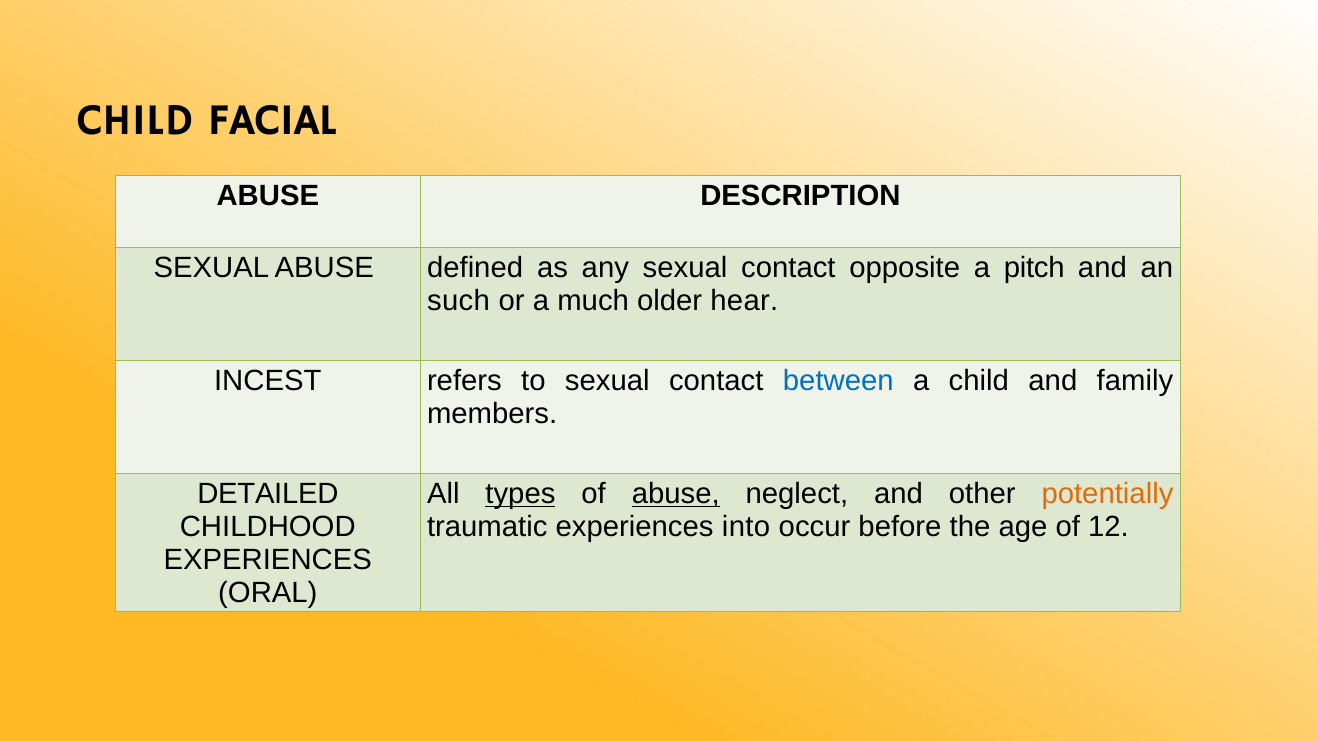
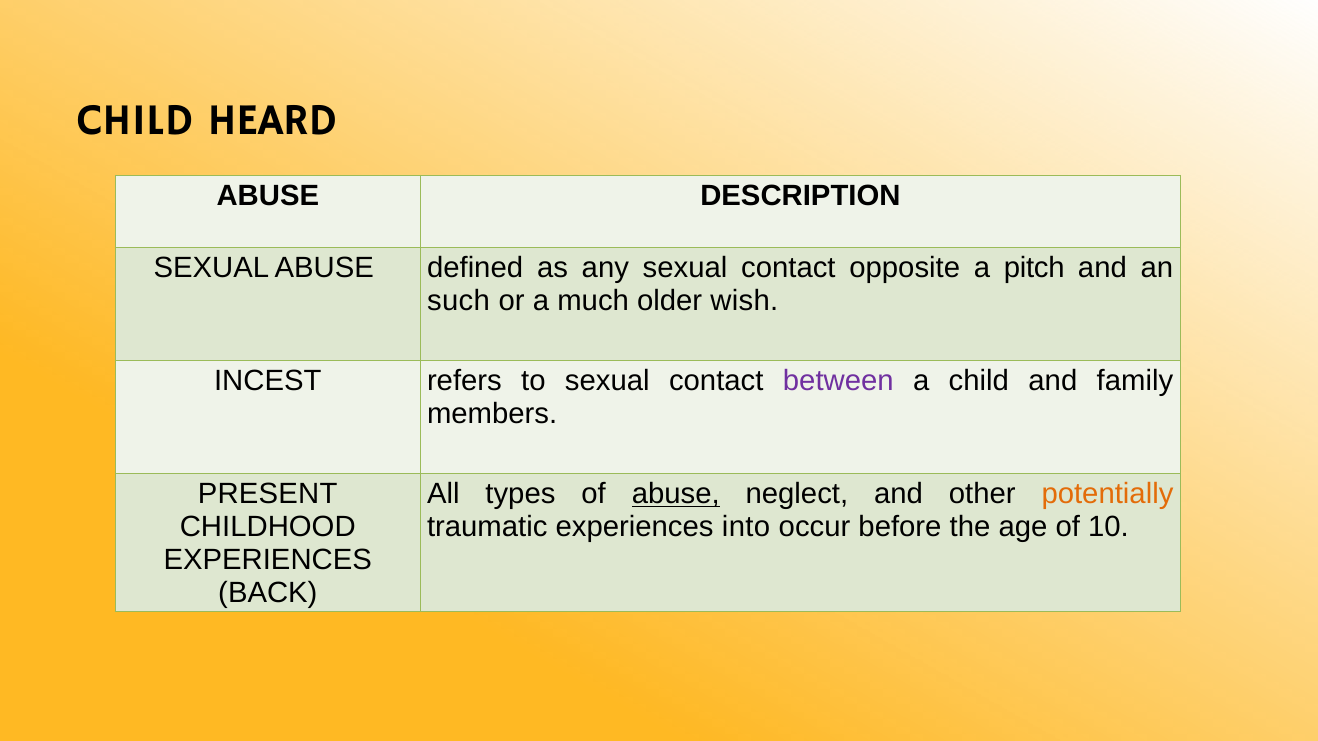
FACIAL: FACIAL -> HEARD (273, 120)
hear: hear -> wish (744, 301)
between colour: blue -> purple (838, 381)
DETAILED: DETAILED -> PRESENT (268, 494)
types underline: present -> none (520, 494)
12: 12 -> 10 (1108, 527)
ORAL: ORAL -> BACK (268, 593)
